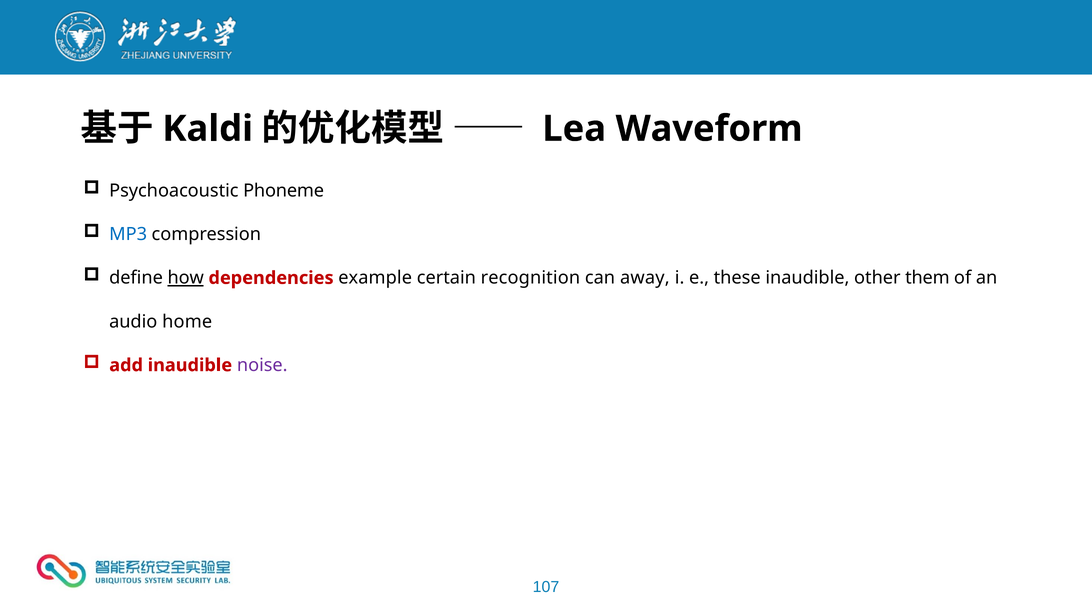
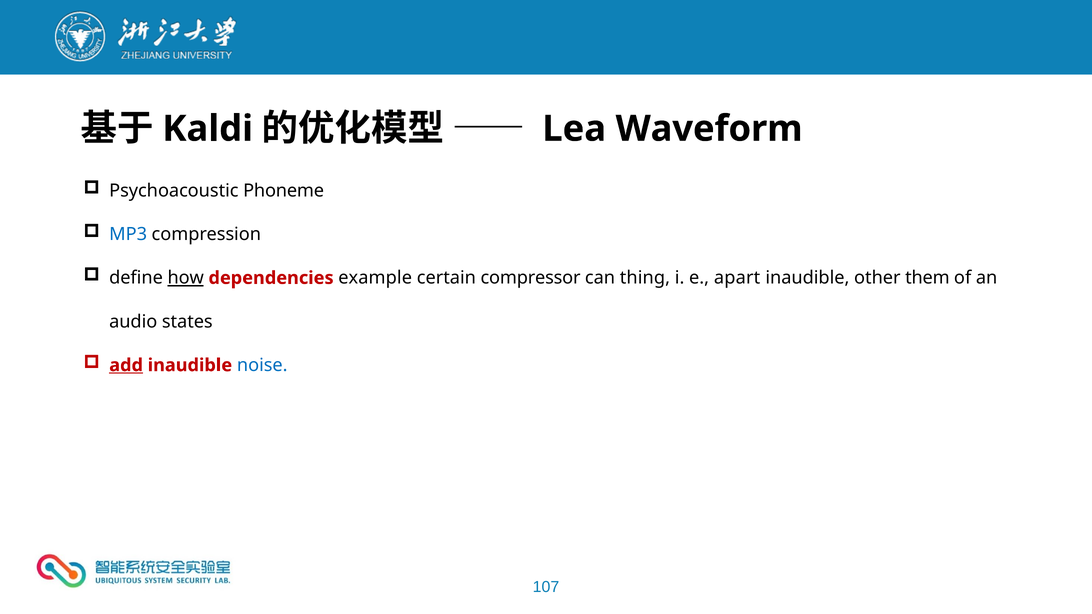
recognition: recognition -> compressor (531, 278)
away: away -> thing (645, 278)
these: these -> apart (737, 278)
home: home -> states (187, 322)
add underline: none -> present (126, 365)
noise colour: purple -> blue (262, 365)
